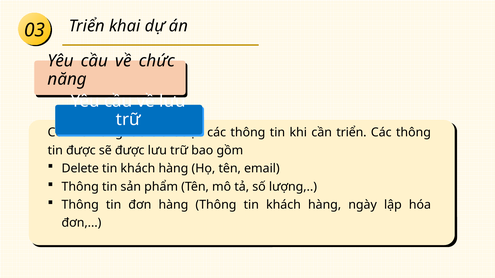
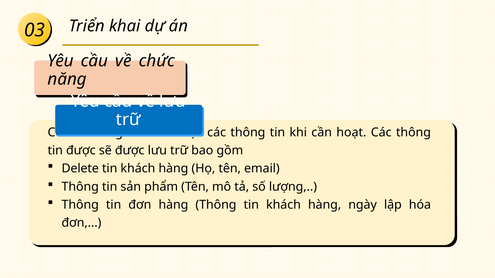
cần triển: triển -> hoạt (351, 132)
